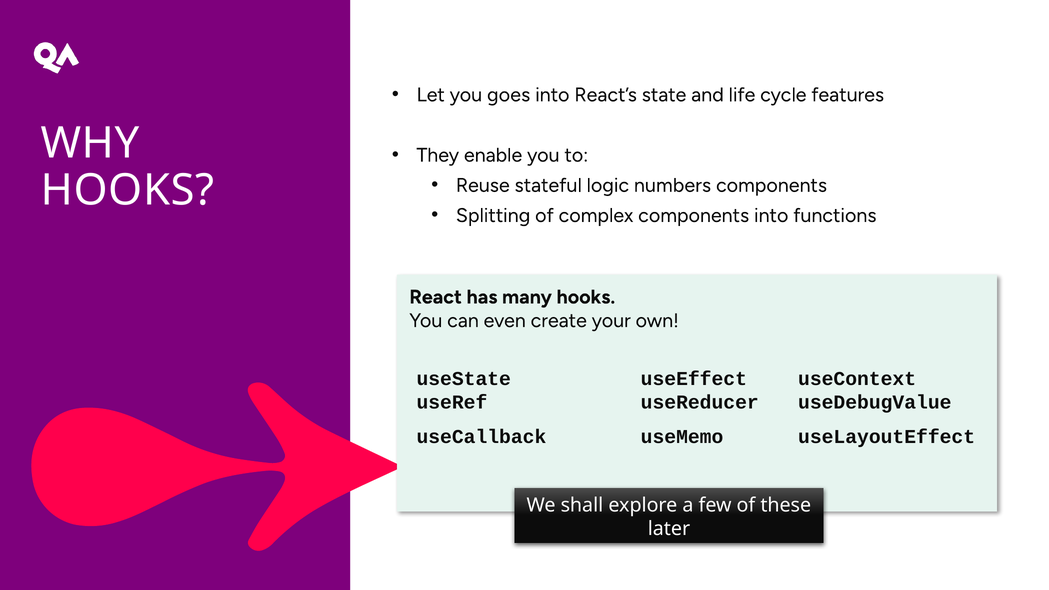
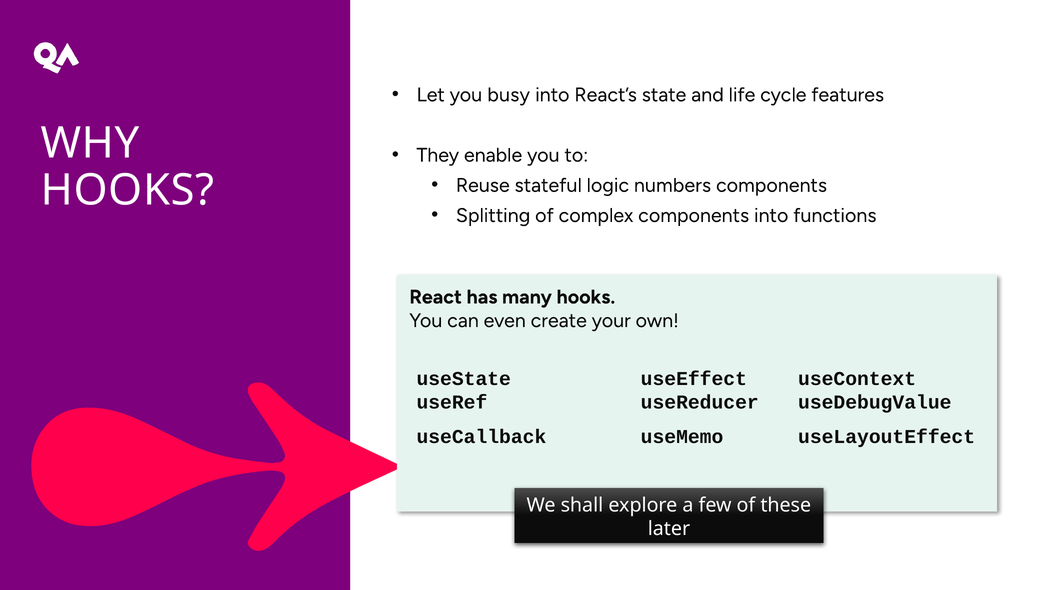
goes: goes -> busy (509, 95)
